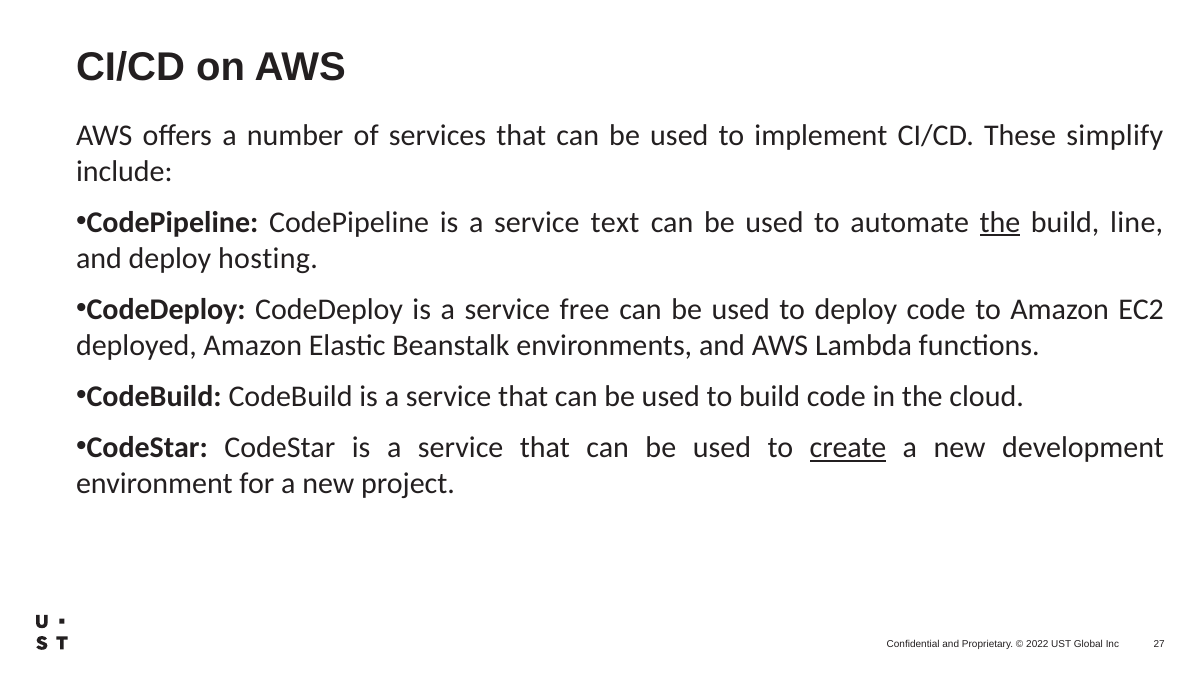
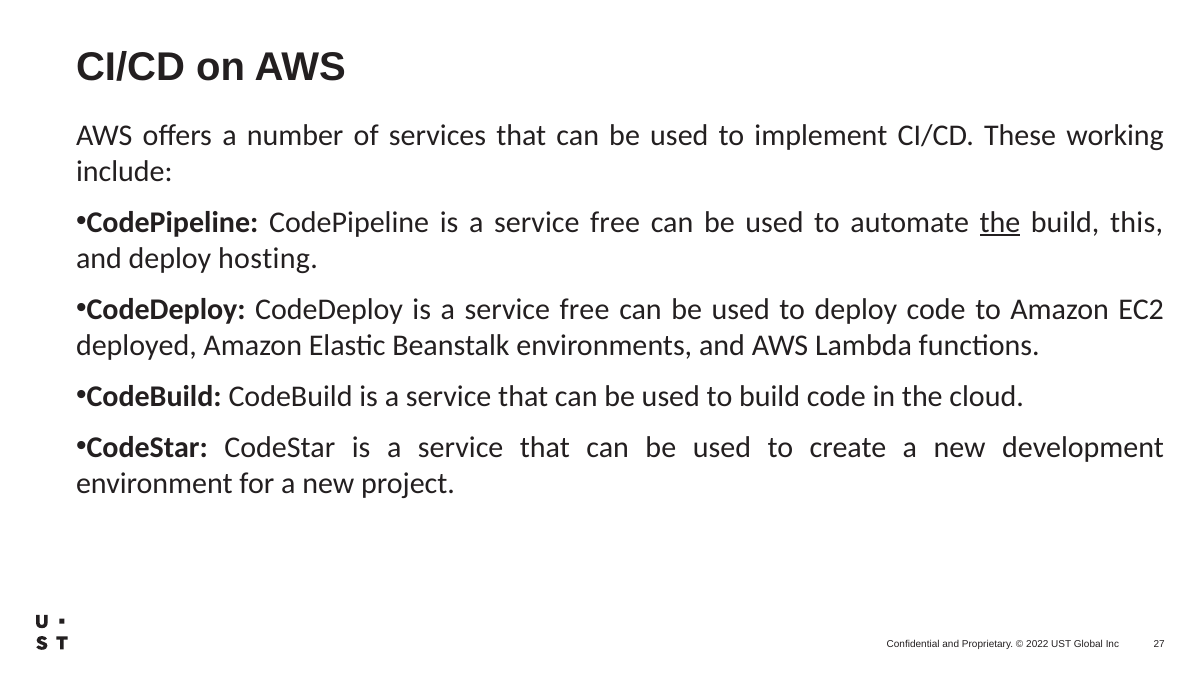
simplify: simplify -> working (1115, 135)
text: text -> free (615, 222)
line: line -> this (1137, 222)
create underline: present -> none (848, 447)
